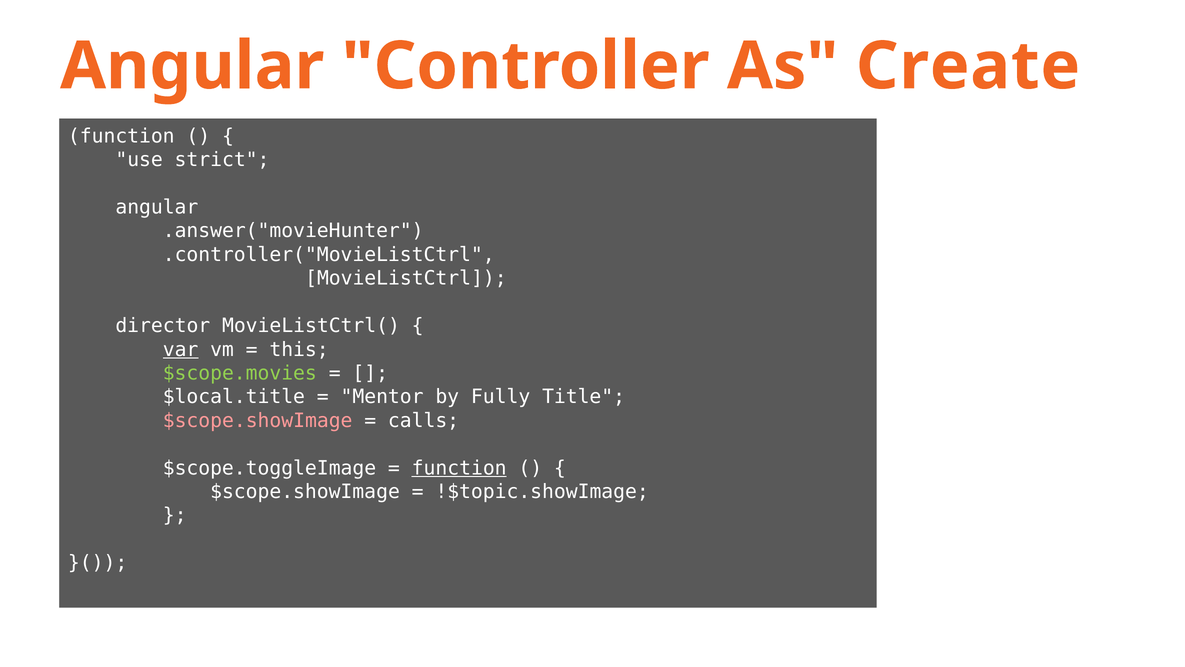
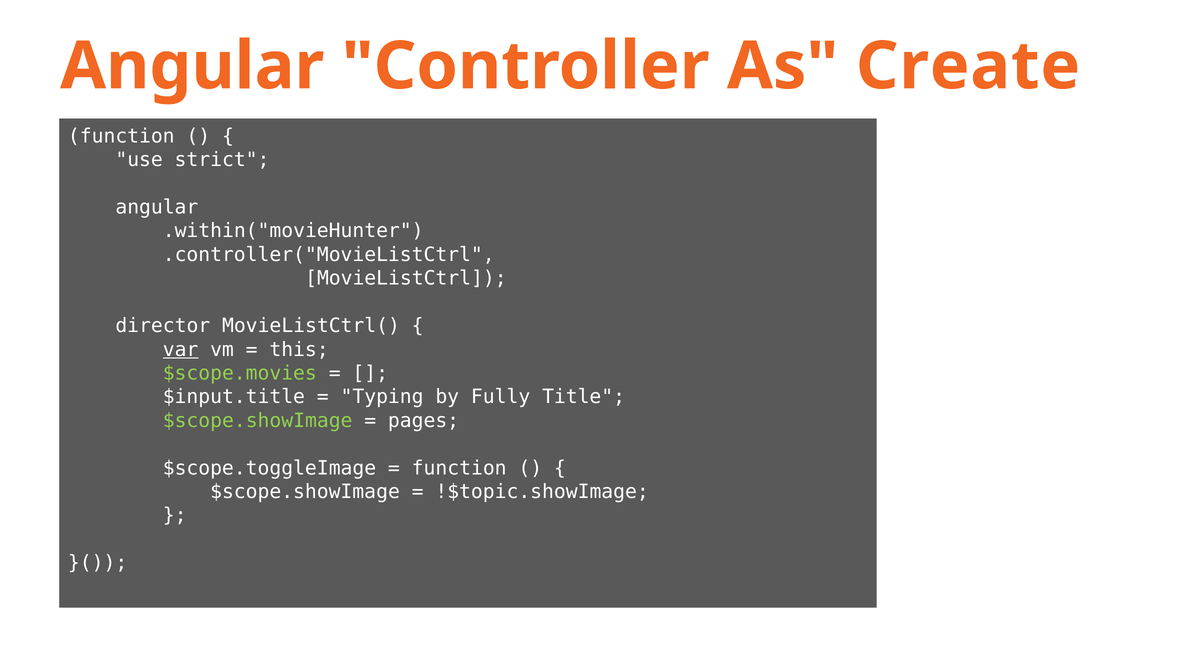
.answer("movieHunter: .answer("movieHunter -> .within("movieHunter (293, 231)
$local.title: $local.title -> $input.title (234, 397)
Mentor: Mentor -> Typing (382, 397)
$scope.showImage colour: pink -> light green (258, 420)
calls: calls -> pages (424, 420)
function underline: present -> none (459, 468)
